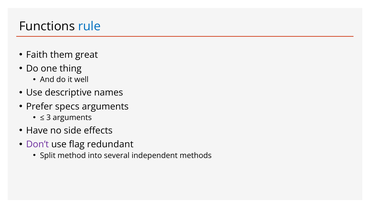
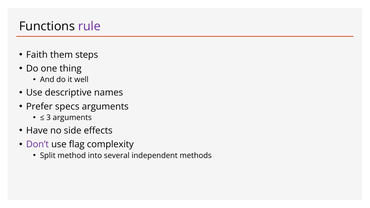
rule colour: blue -> purple (89, 26)
great: great -> steps (87, 55)
redundant: redundant -> complexity (110, 144)
